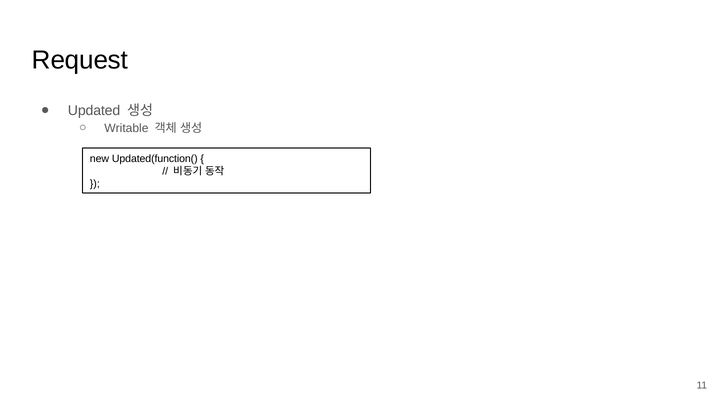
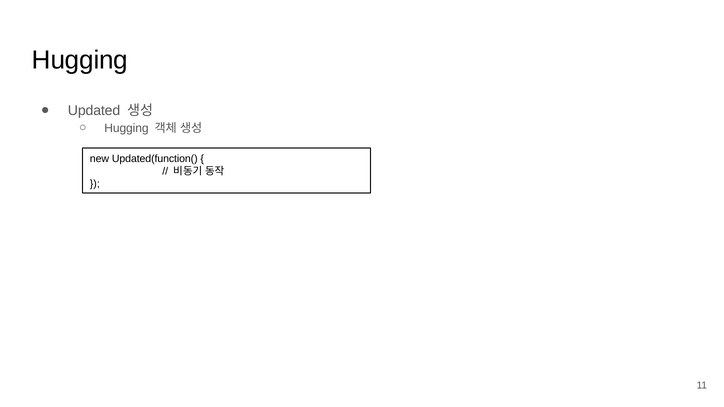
Request: Request -> Hugging (80, 60)
Writable: Writable -> Hugging (126, 128)
